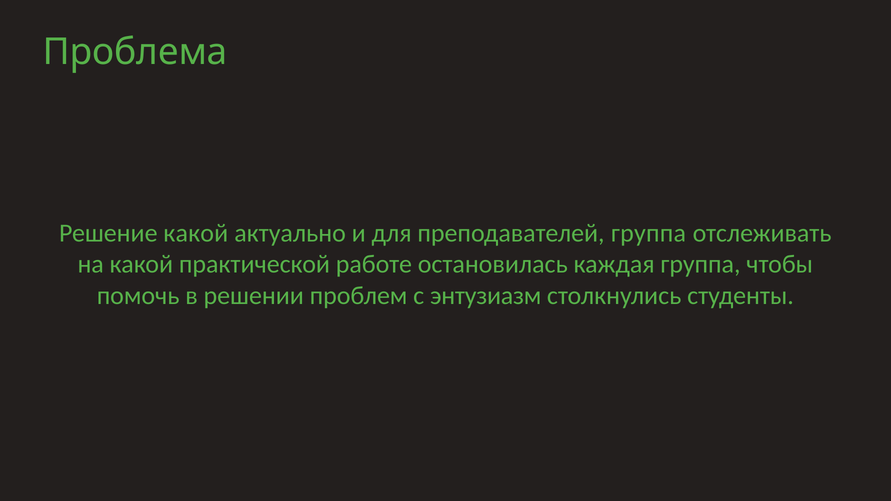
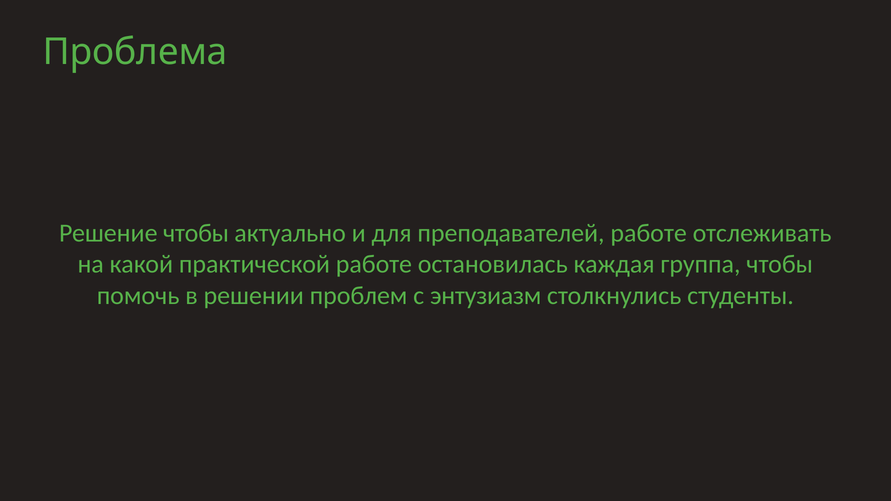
Решение какой: какой -> чтобы (196, 233)
преподавателей группа: группа -> работе (649, 233)
